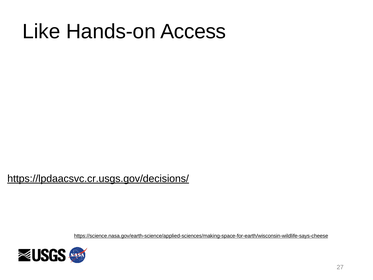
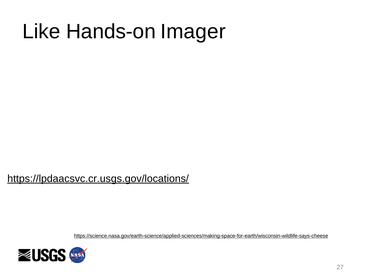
Access: Access -> Imager (193, 32)
https://lpdaacsvc.cr.usgs.gov/decisions/: https://lpdaacsvc.cr.usgs.gov/decisions/ -> https://lpdaacsvc.cr.usgs.gov/locations/ (98, 178)
